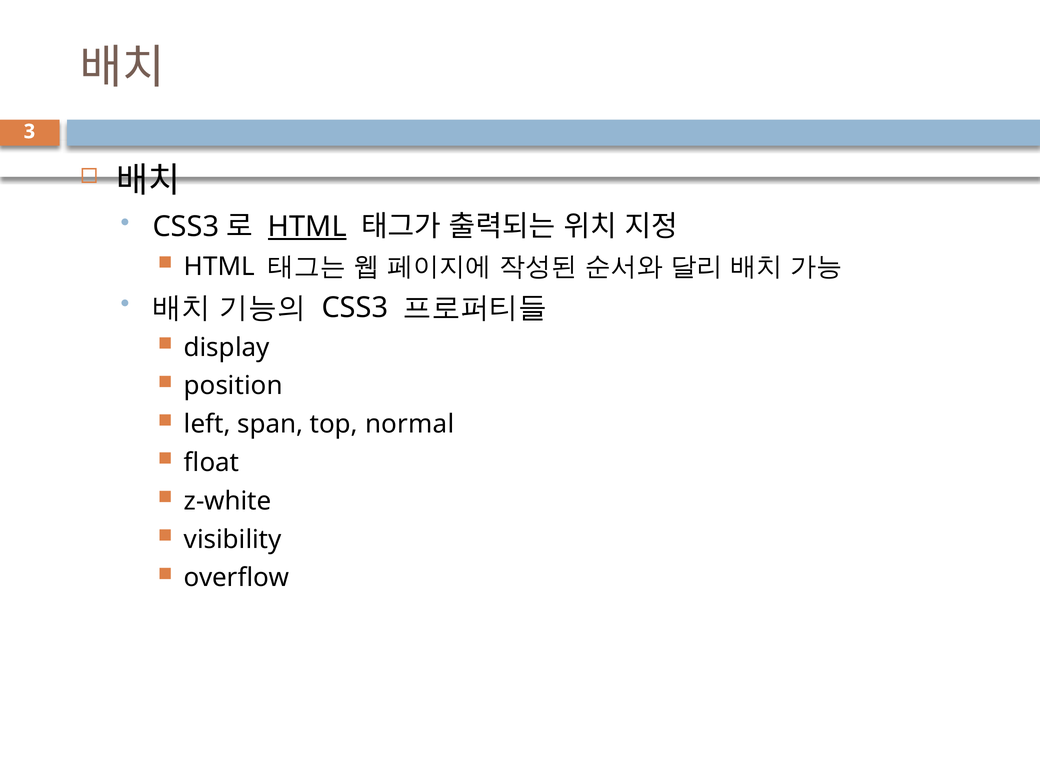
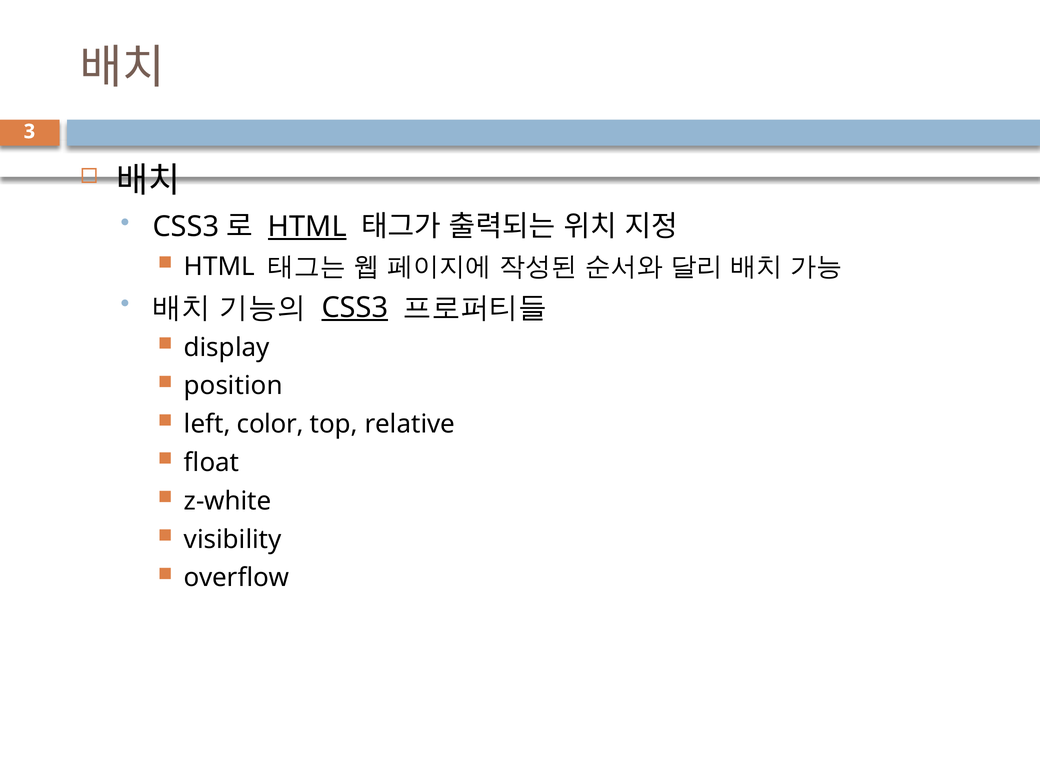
CSS3 underline: none -> present (355, 308)
span: span -> color (270, 424)
normal: normal -> relative (410, 424)
